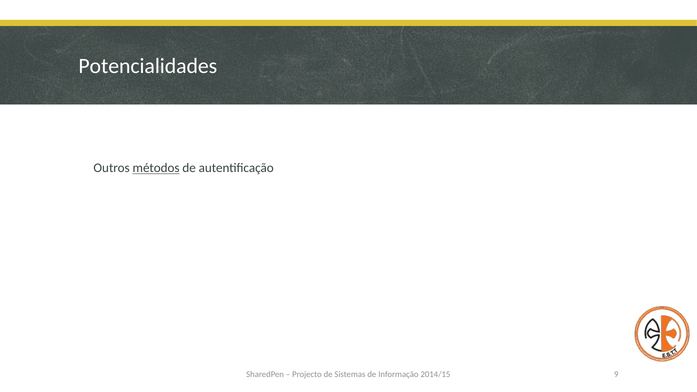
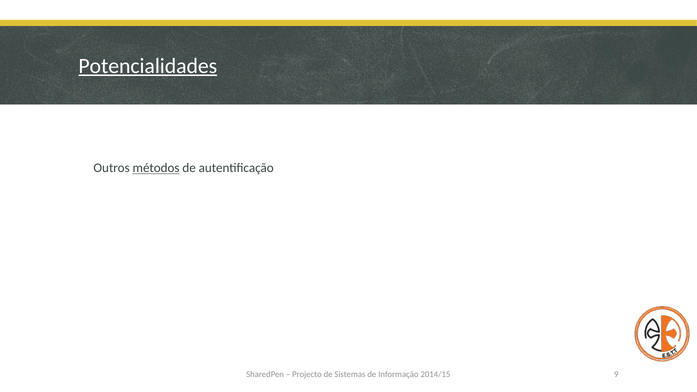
Potencialidades underline: none -> present (148, 66)
